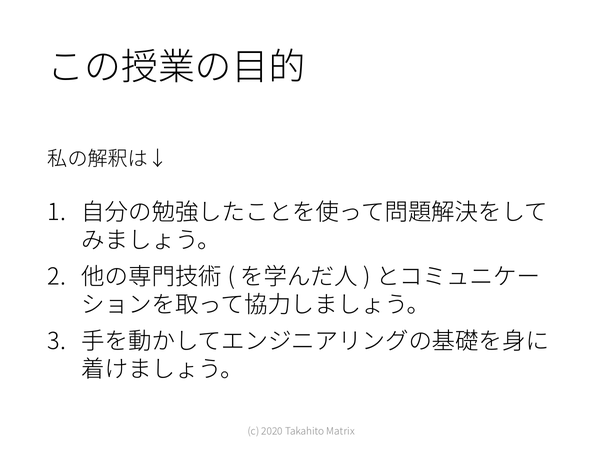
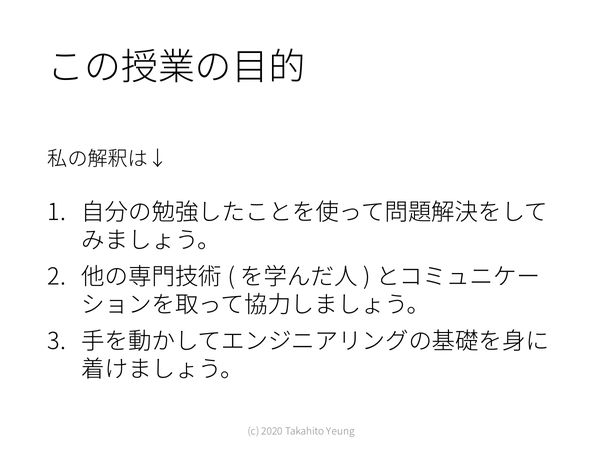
Matrix: Matrix -> Yeung (341, 432)
